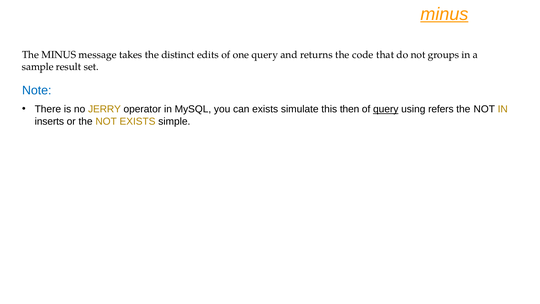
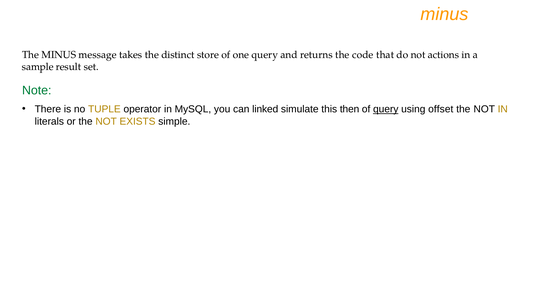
minus underline: present -> none (444, 14)
edits: edits -> store (208, 55)
groups: groups -> actions (443, 55)
Note colour: blue -> green (37, 90)
JERRY: JERRY -> TUPLE (104, 109)
can exists: exists -> linked (265, 109)
refers: refers -> offset (441, 109)
inserts: inserts -> literals (49, 121)
